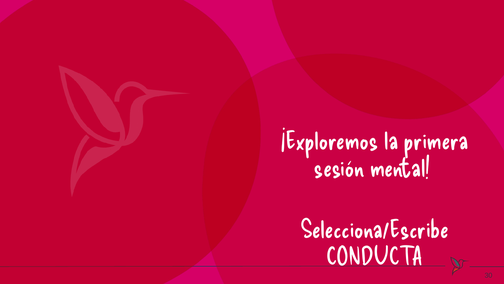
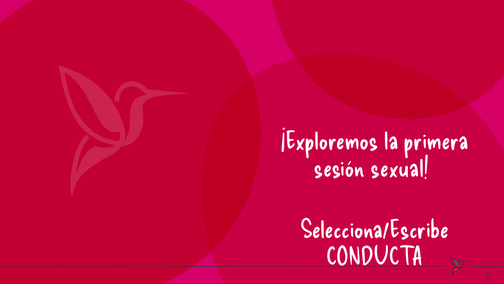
mental: mental -> sexual (400, 168)
